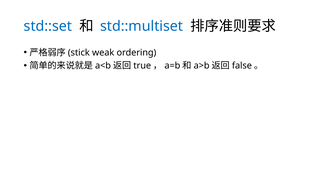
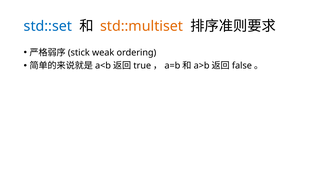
std::multiset colour: blue -> orange (142, 26)
